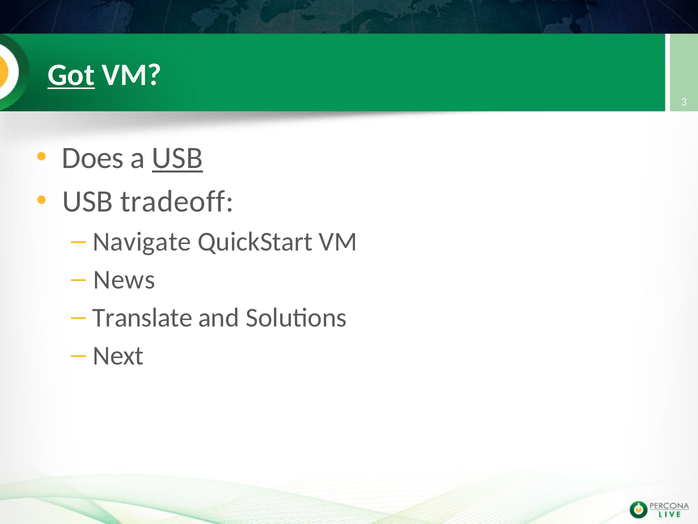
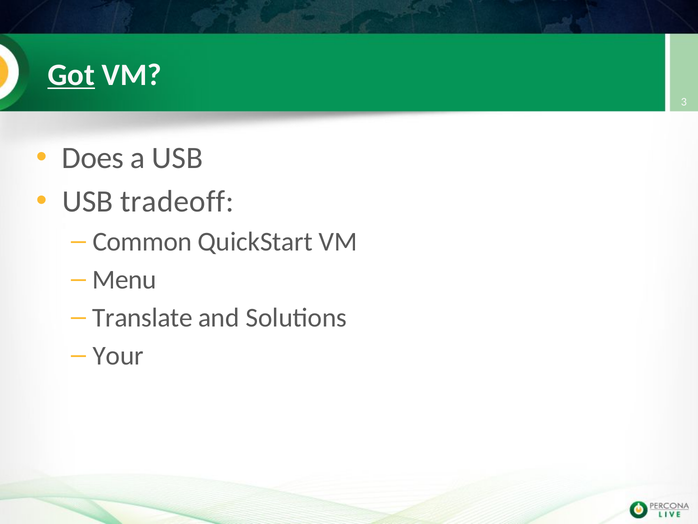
USB underline: present -> none (178, 158)
Navigate: Navigate -> Common (142, 242)
News: News -> Menu (124, 280)
Next: Next -> Your (118, 356)
